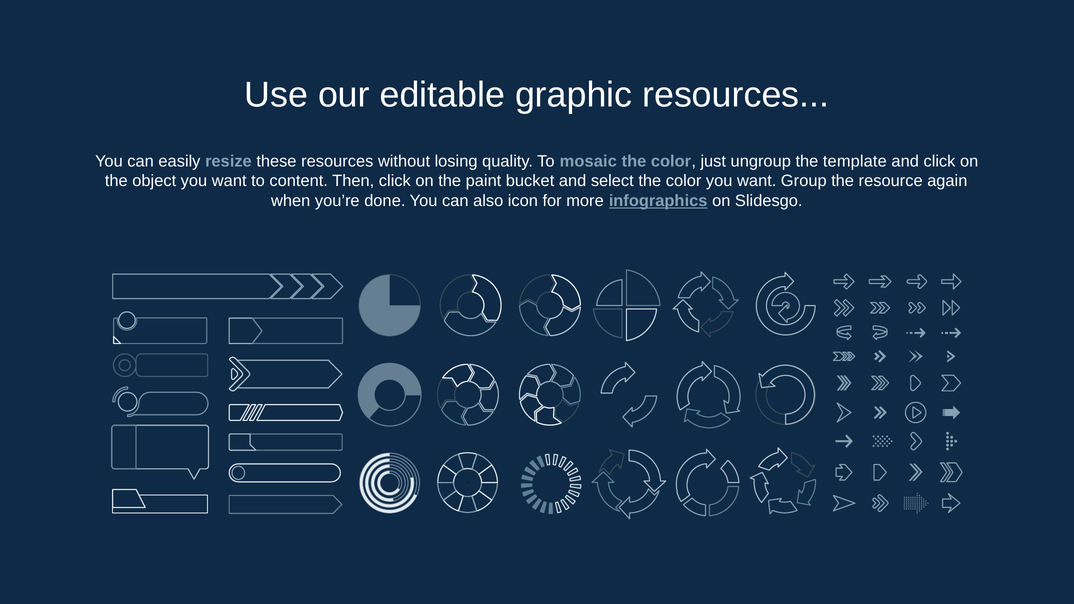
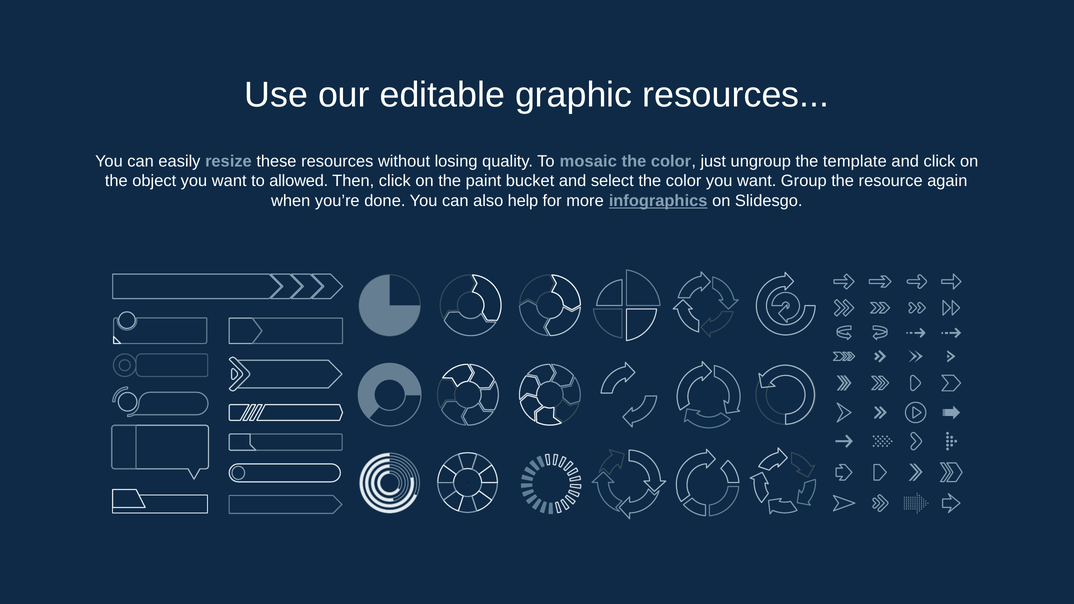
content: content -> allowed (299, 181)
icon: icon -> help (523, 201)
